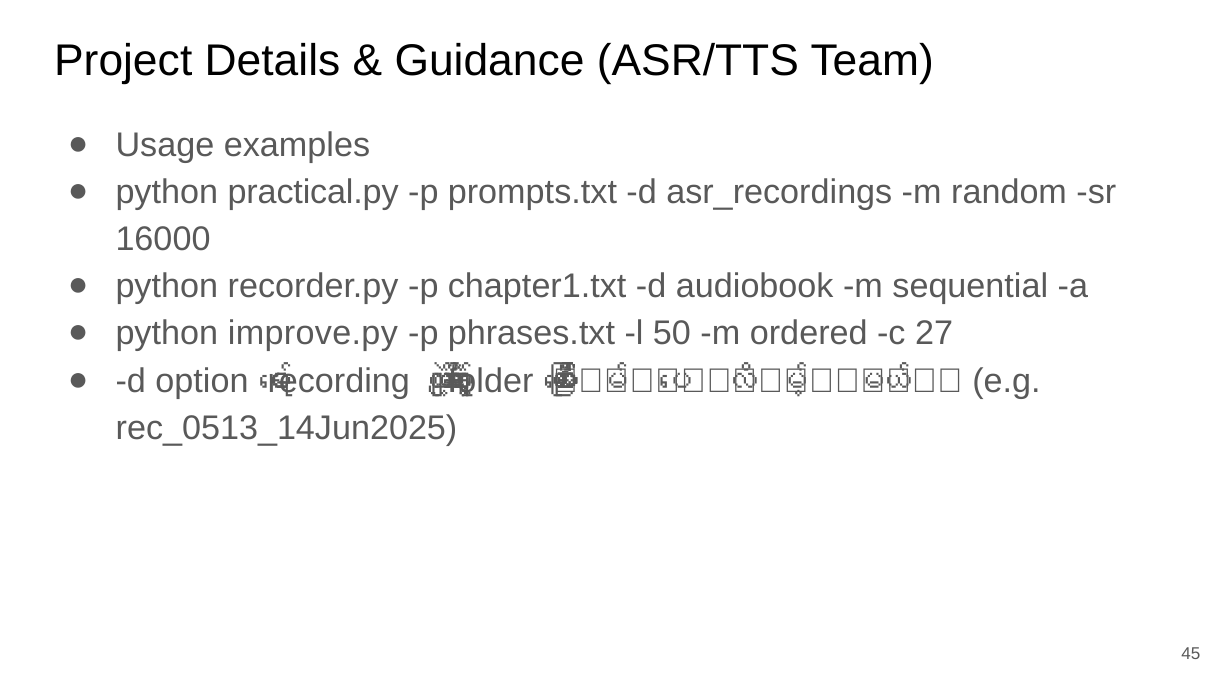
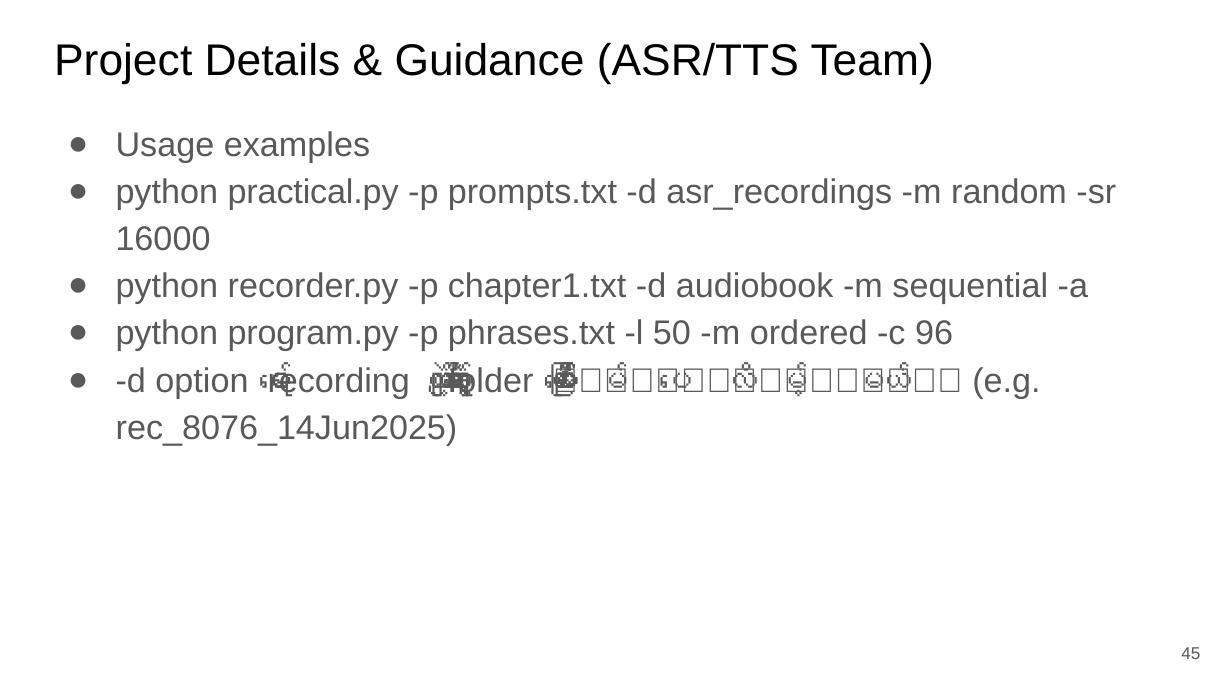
improve.py: improve.py -> program.py (313, 334)
27: 27 -> 96 (934, 334)
rec_0513_14Jun2025: rec_0513_14Jun2025 -> rec_8076_14Jun2025 (287, 428)
